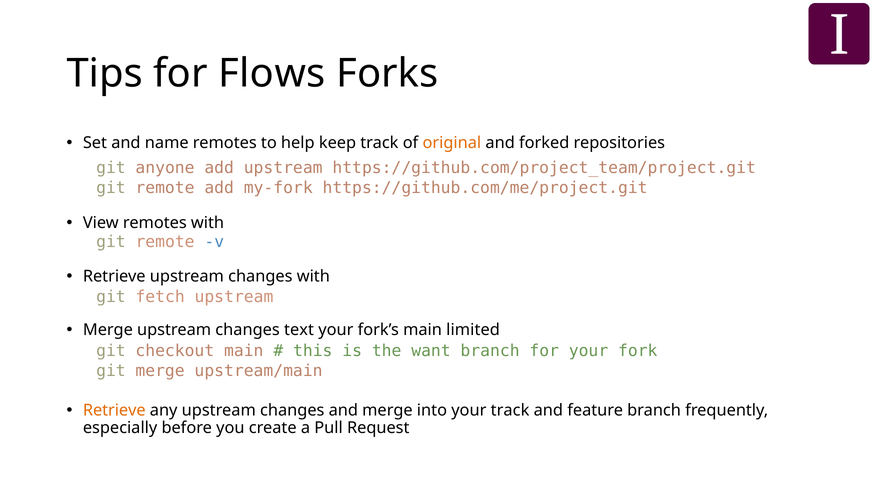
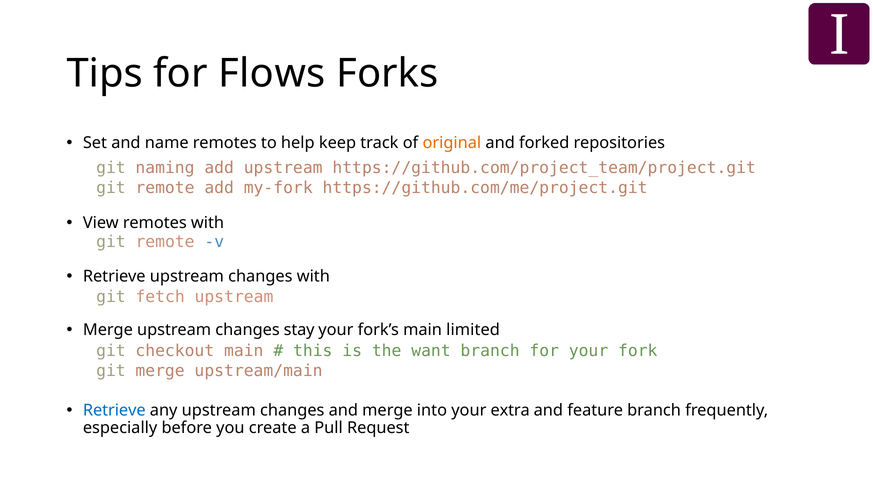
anyone: anyone -> naming (165, 168)
text: text -> stay (299, 330)
Retrieve colour: orange -> blue (114, 410)
your track: track -> extra (510, 410)
